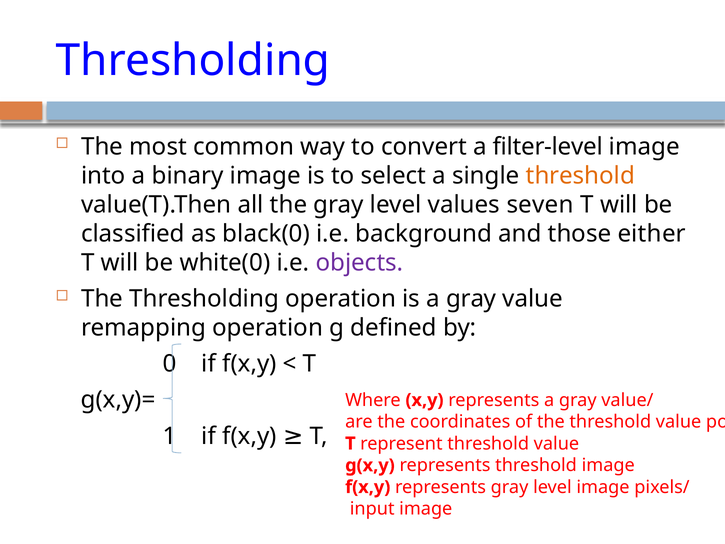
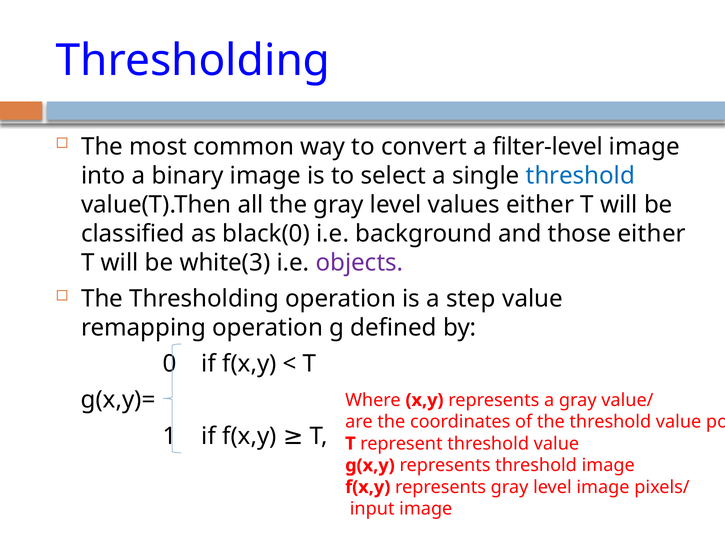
threshold colour: orange -> blue (580, 176)
values seven: seven -> either (540, 205)
white(0: white(0 -> white(3 (225, 263)
is a gray: gray -> step (471, 299)
